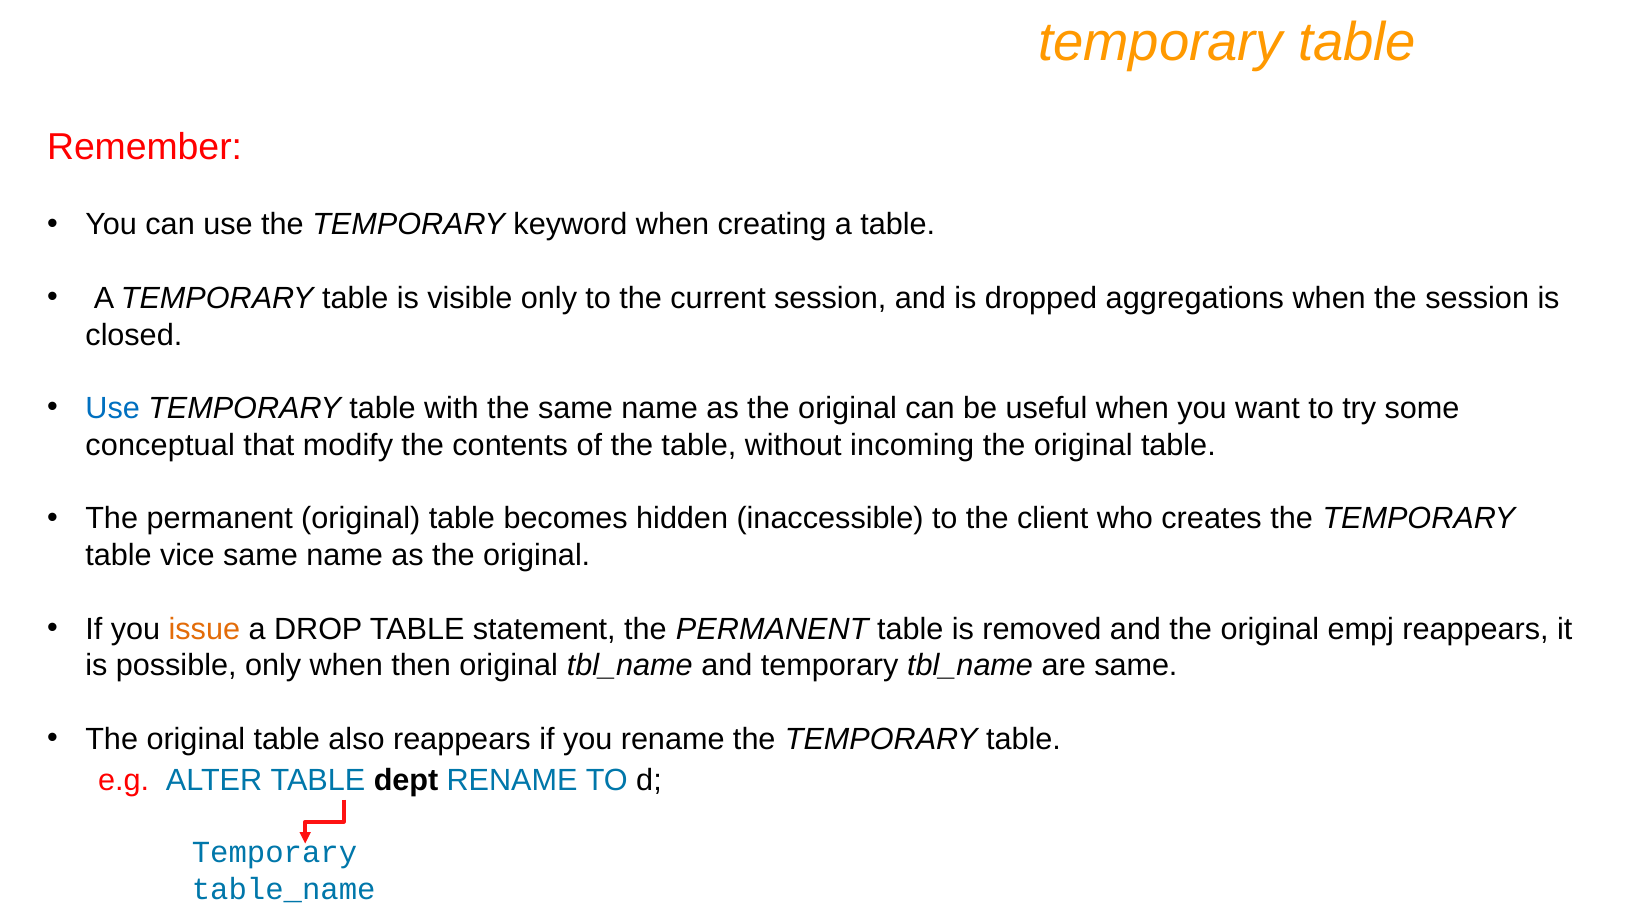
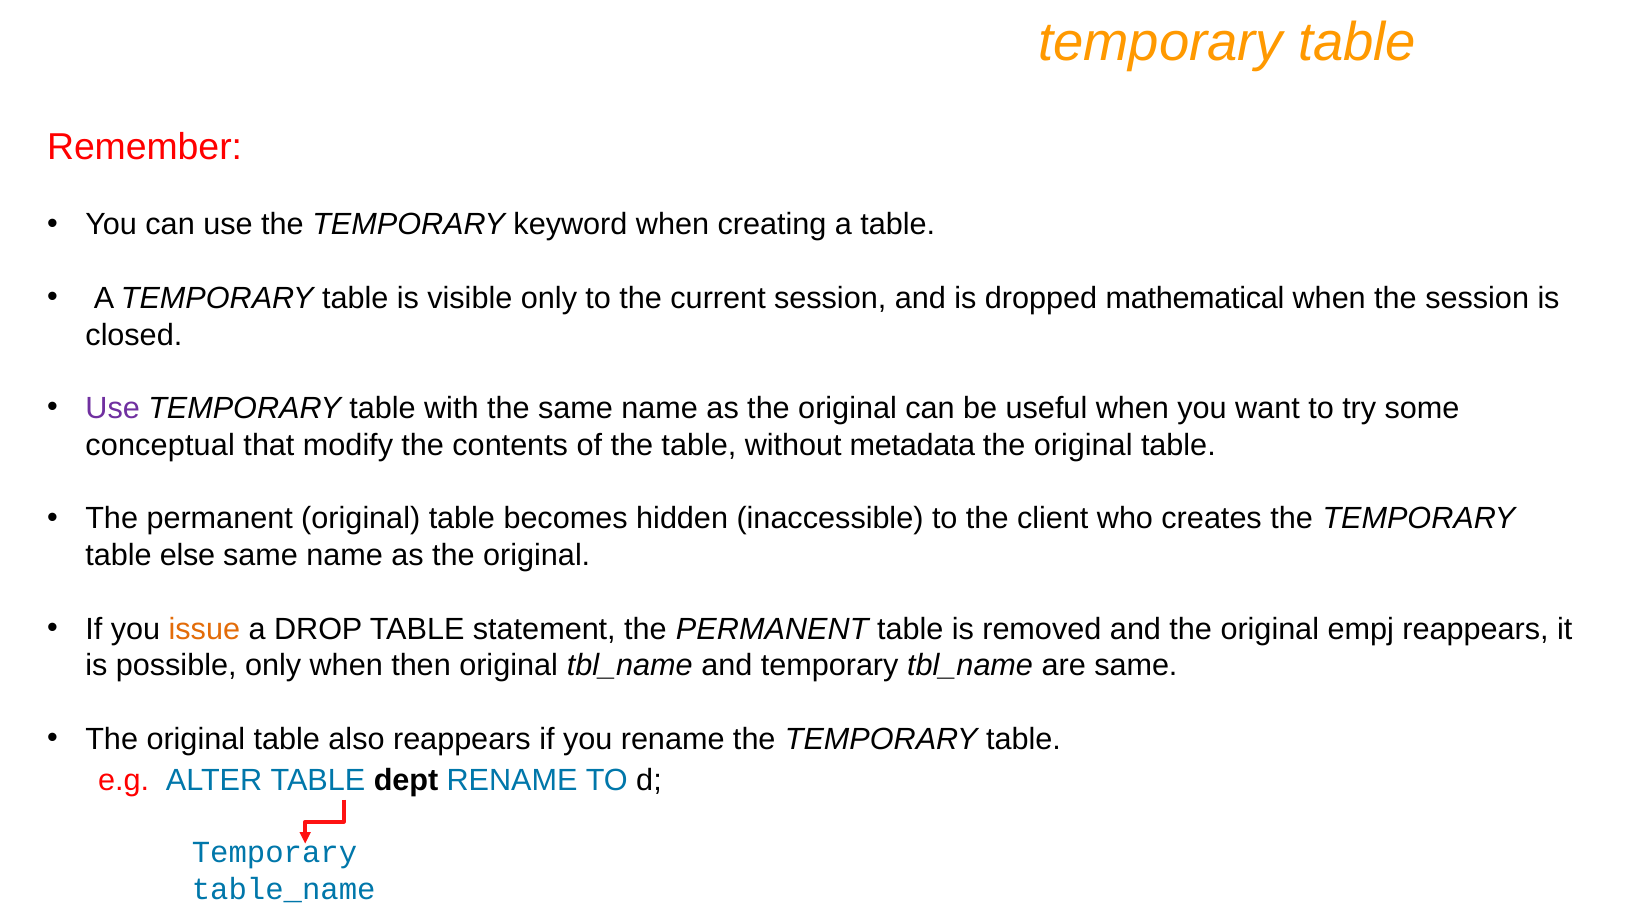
aggregations: aggregations -> mathematical (1195, 298)
Use colour: blue -> purple (113, 408)
incoming: incoming -> metadata (912, 445)
vice: vice -> else (187, 555)
